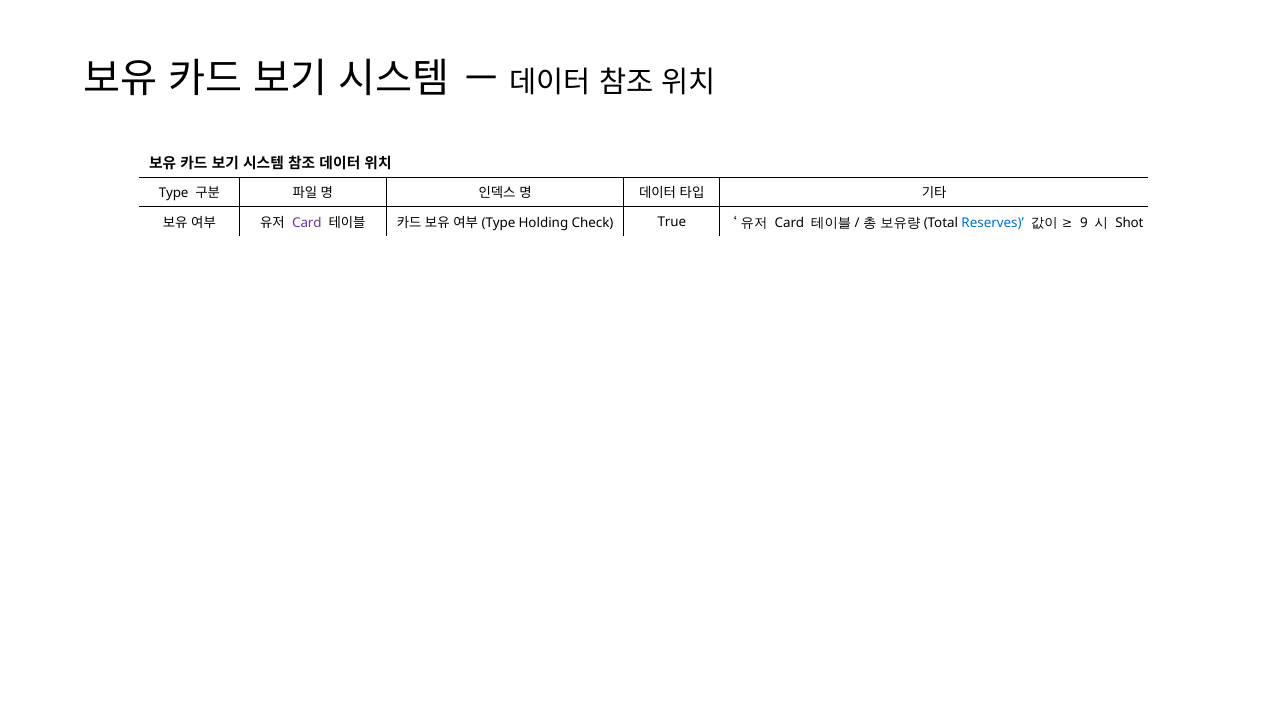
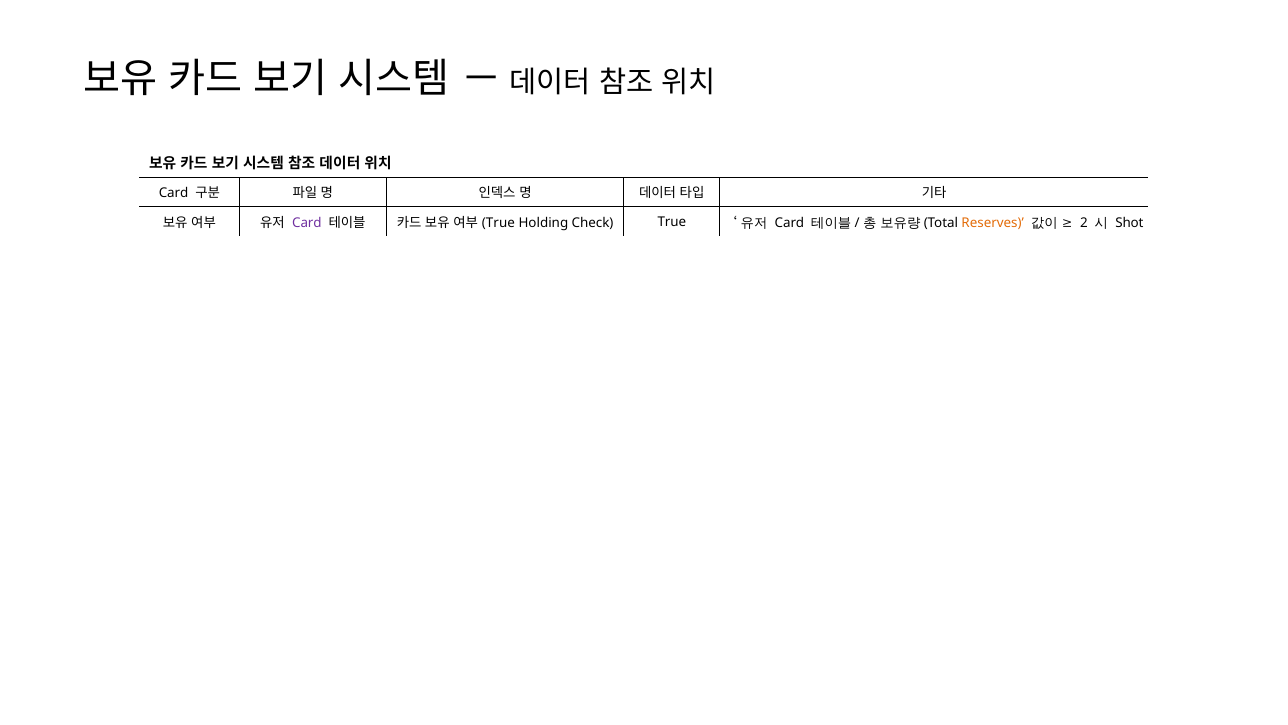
Type: Type -> Card (174, 193)
Type: Type -> True (498, 222)
Reserves colour: blue -> orange (993, 223)
9: 9 -> 2 (1084, 223)
